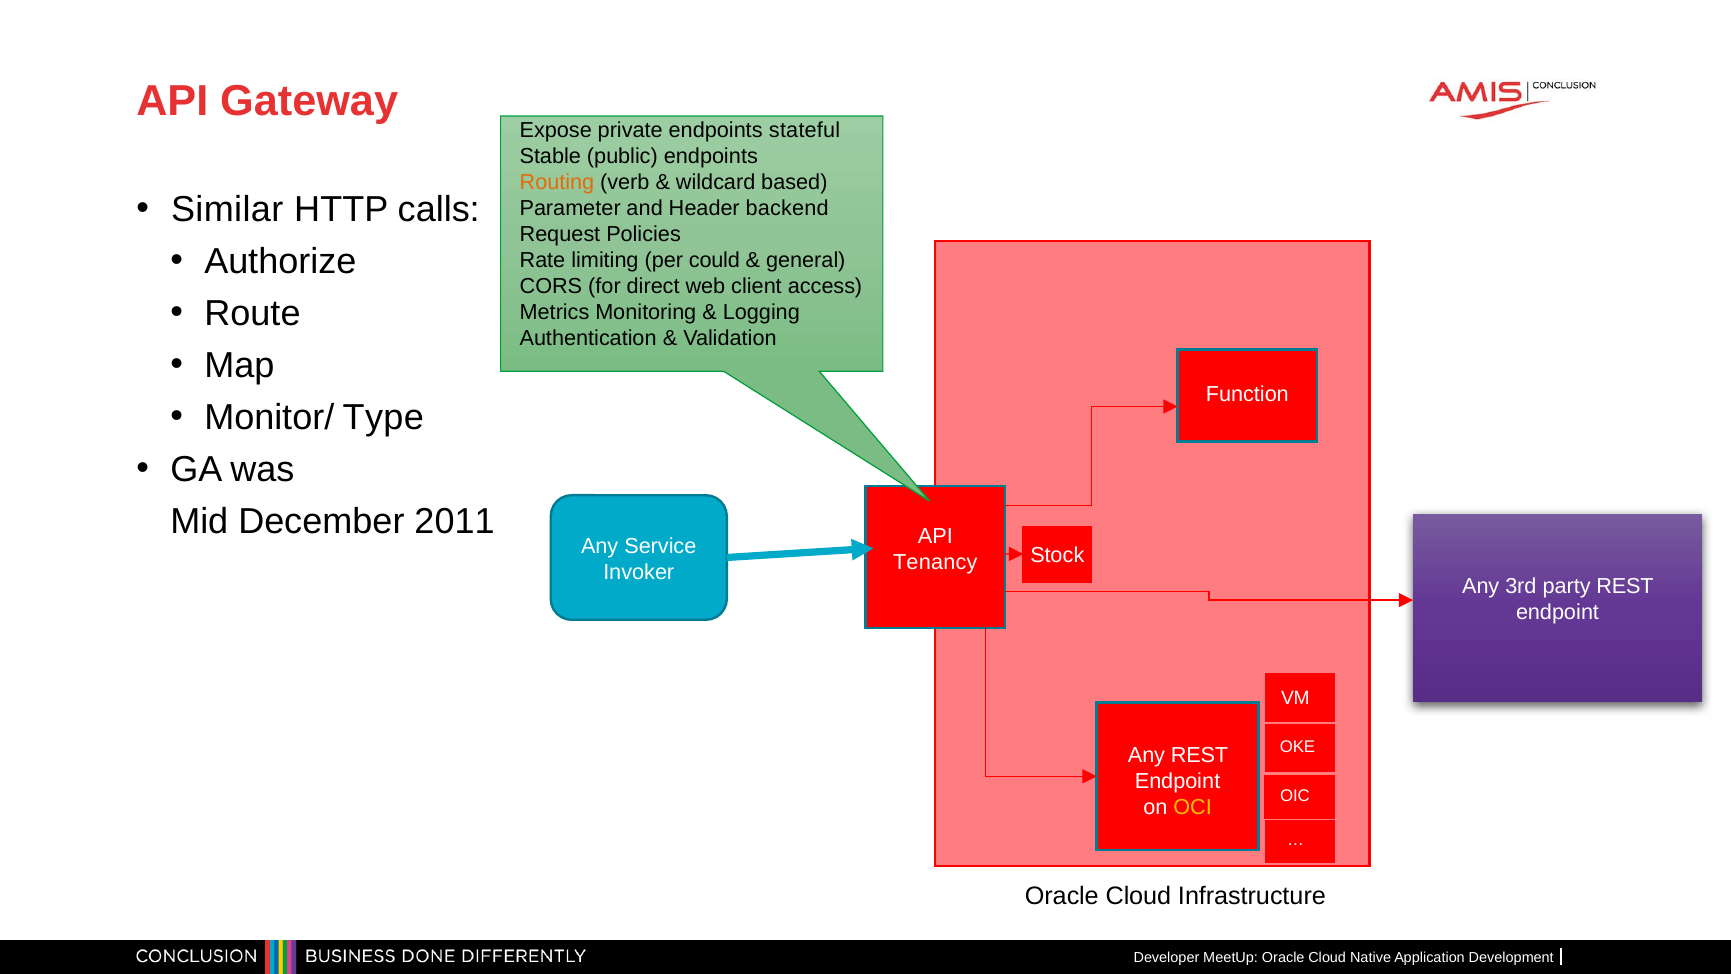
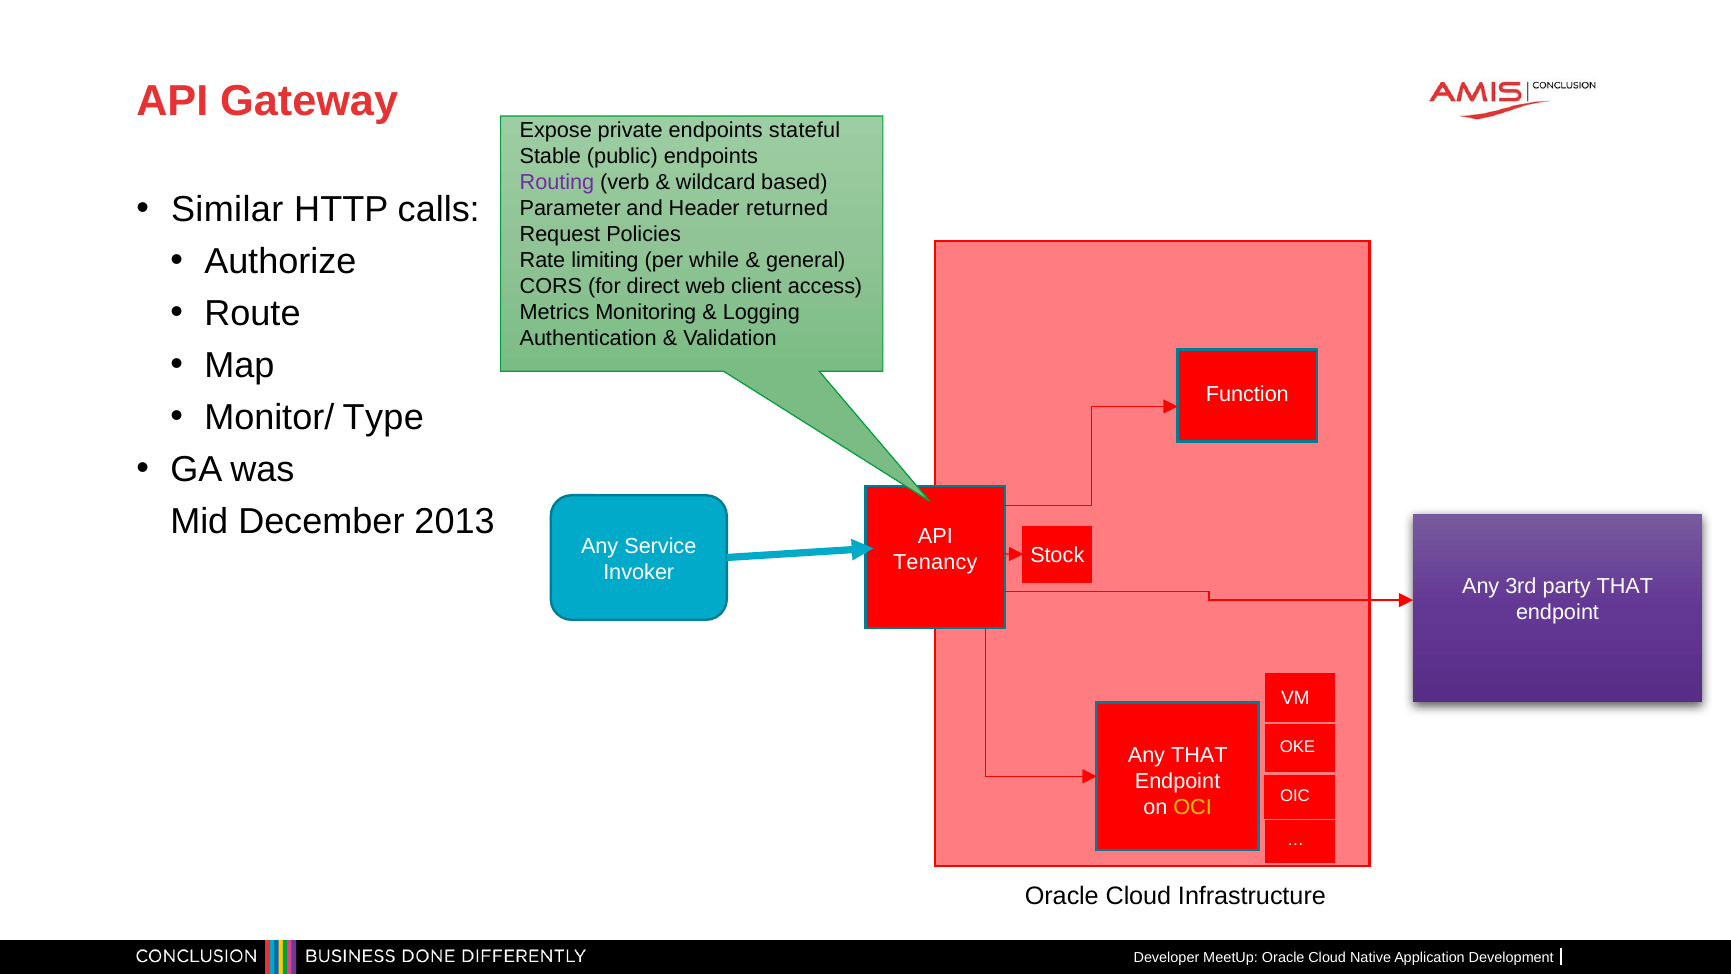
Routing colour: orange -> purple (557, 182)
backend: backend -> returned (787, 208)
could: could -> while (714, 260)
2011: 2011 -> 2013 (455, 522)
party REST: REST -> THAT (1625, 587)
Any REST: REST -> THAT (1199, 755)
